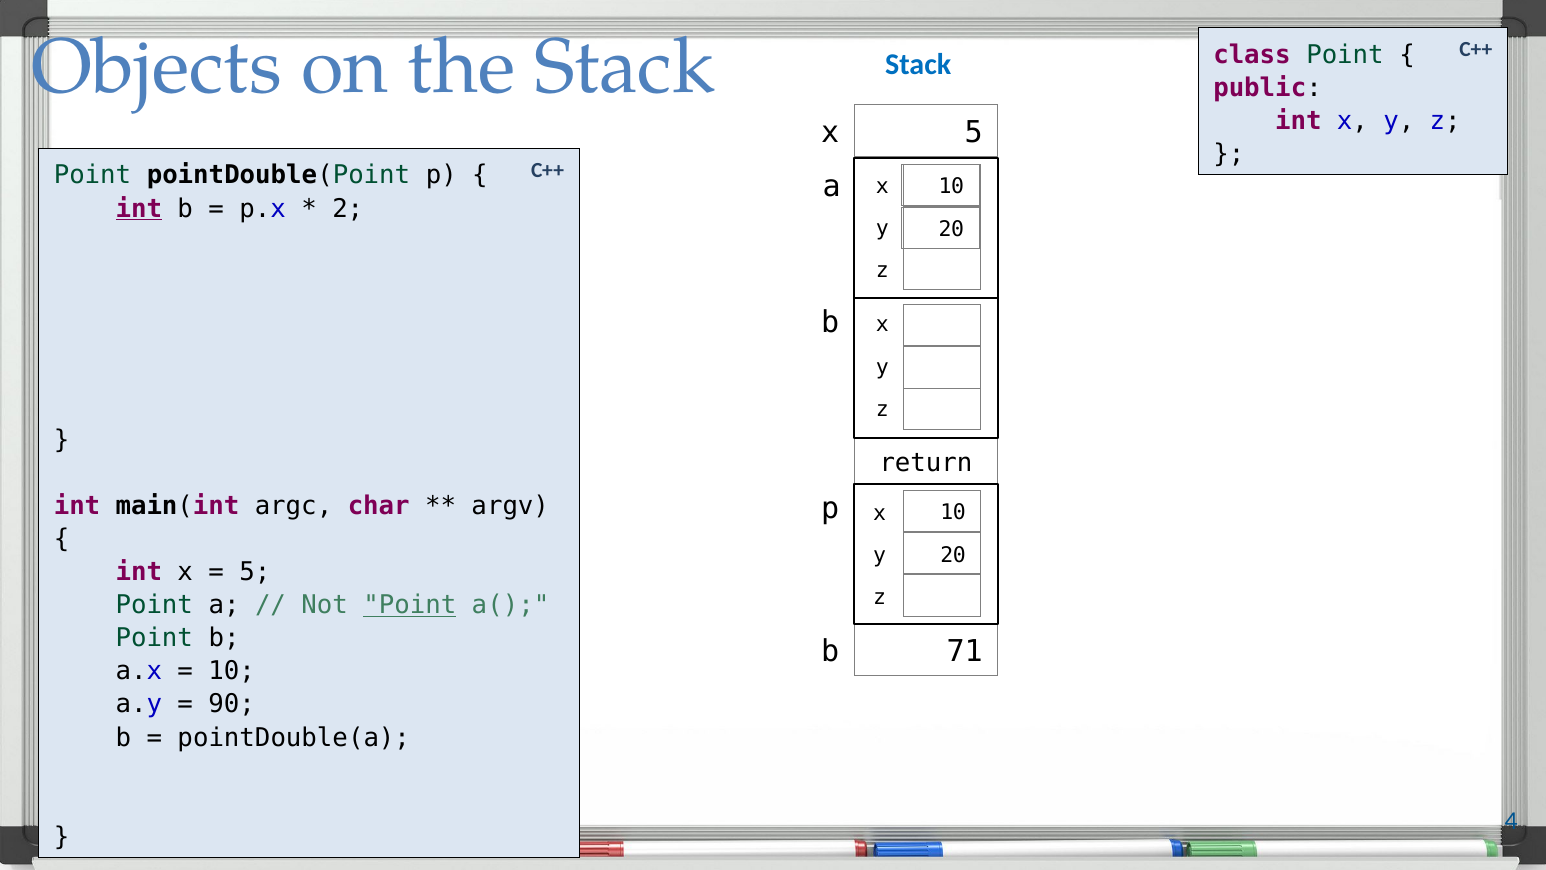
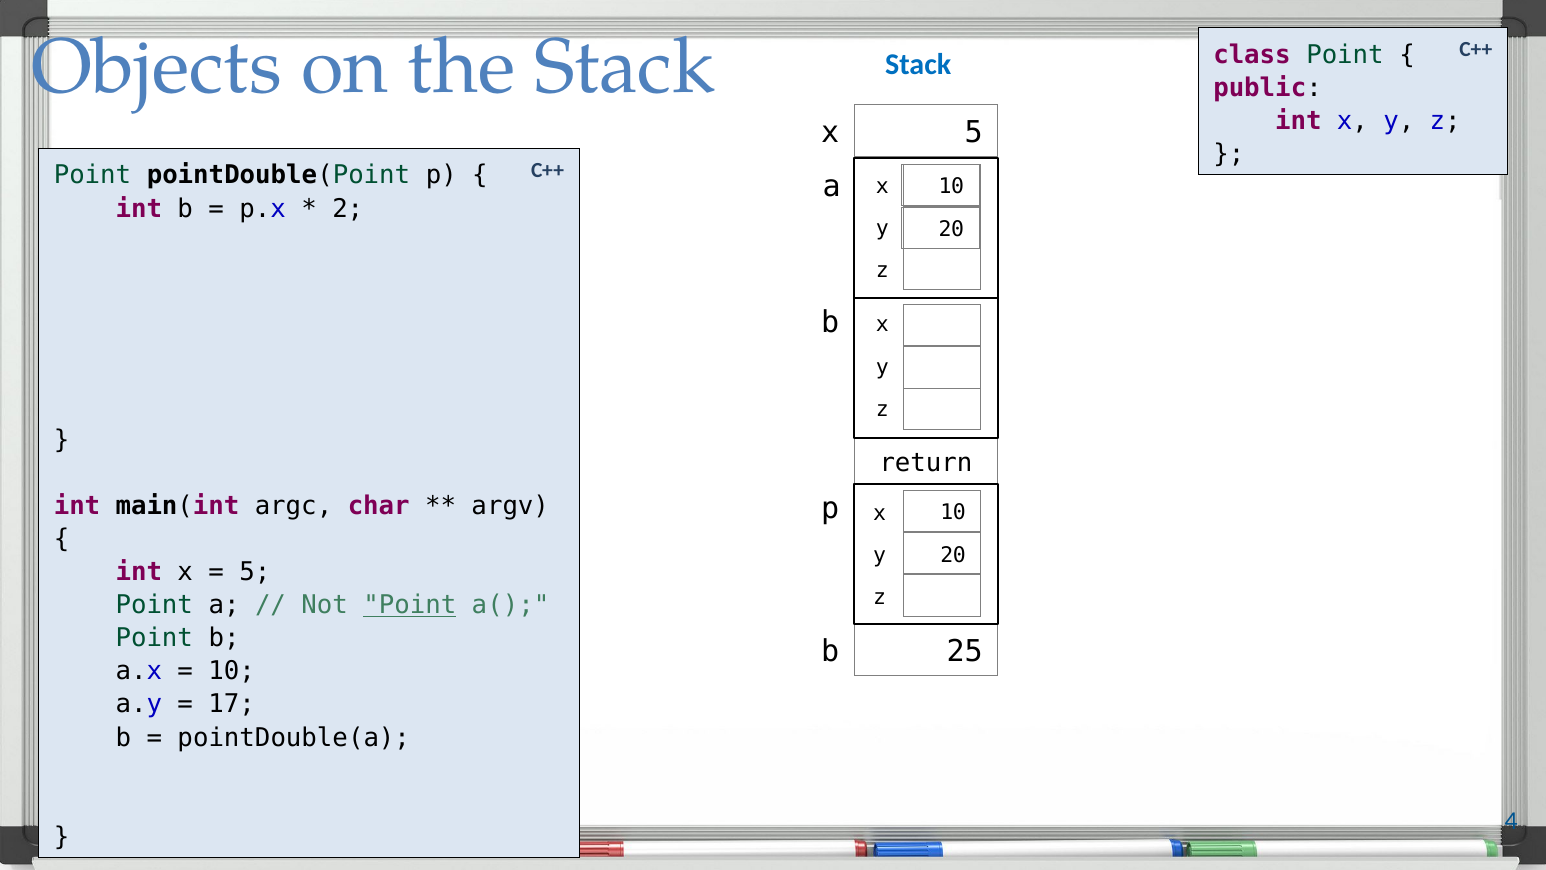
int underline: present -> none (139, 208)
71: 71 -> 25 (965, 652)
90: 90 -> 17 (232, 704)
